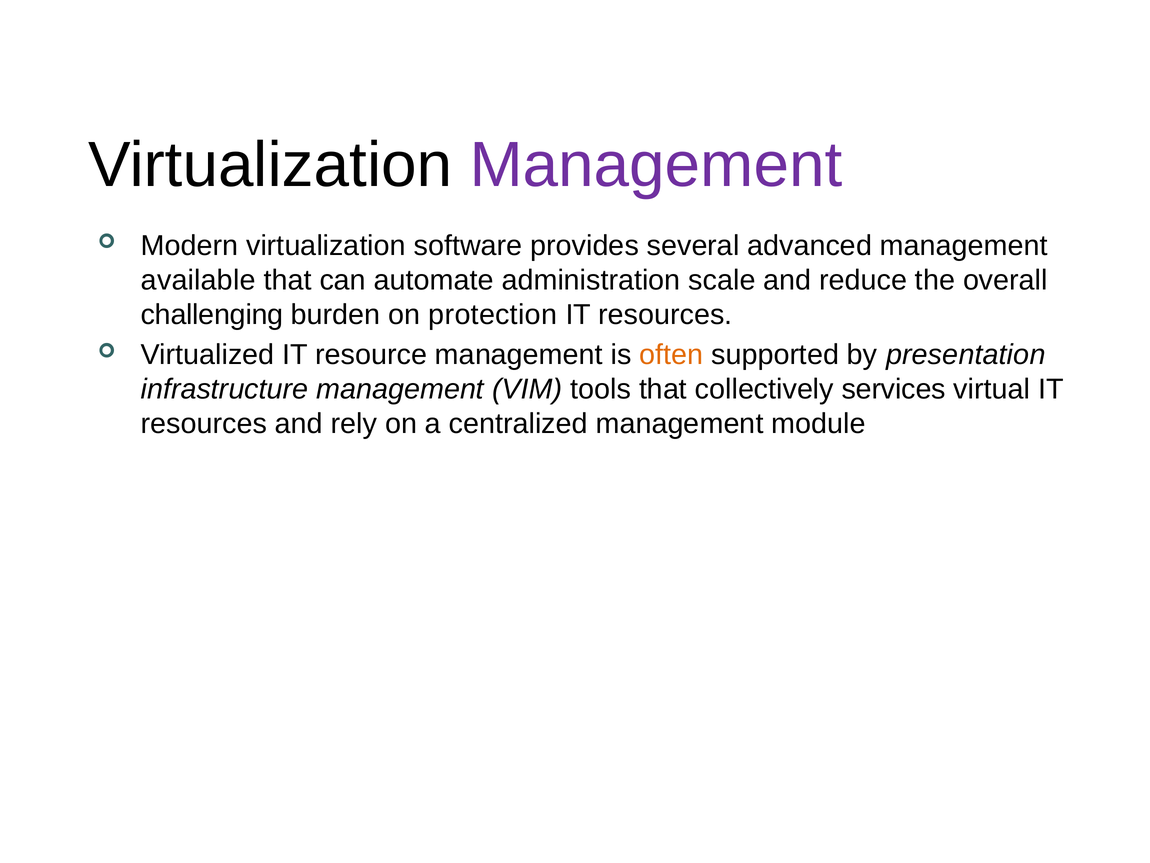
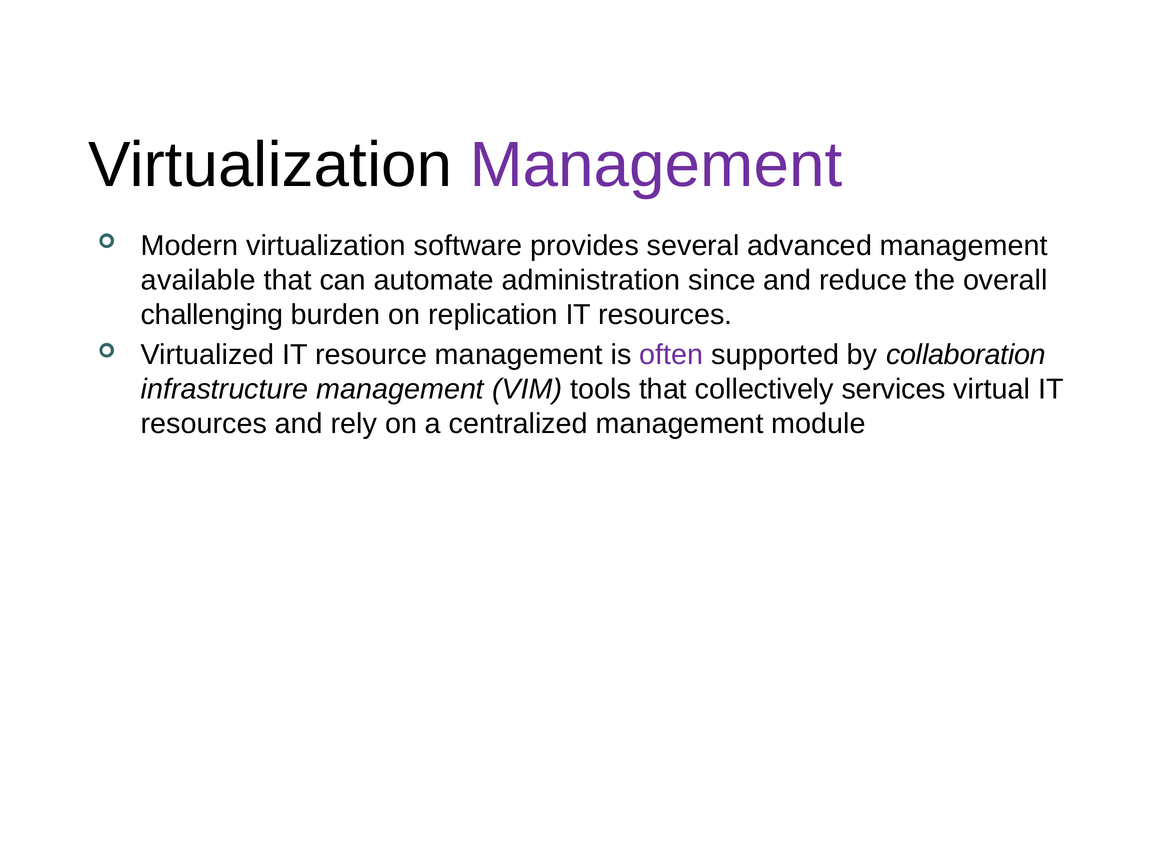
scale: scale -> since (722, 280)
protection: protection -> replication (493, 314)
often colour: orange -> purple (671, 355)
presentation: presentation -> collaboration (966, 355)
